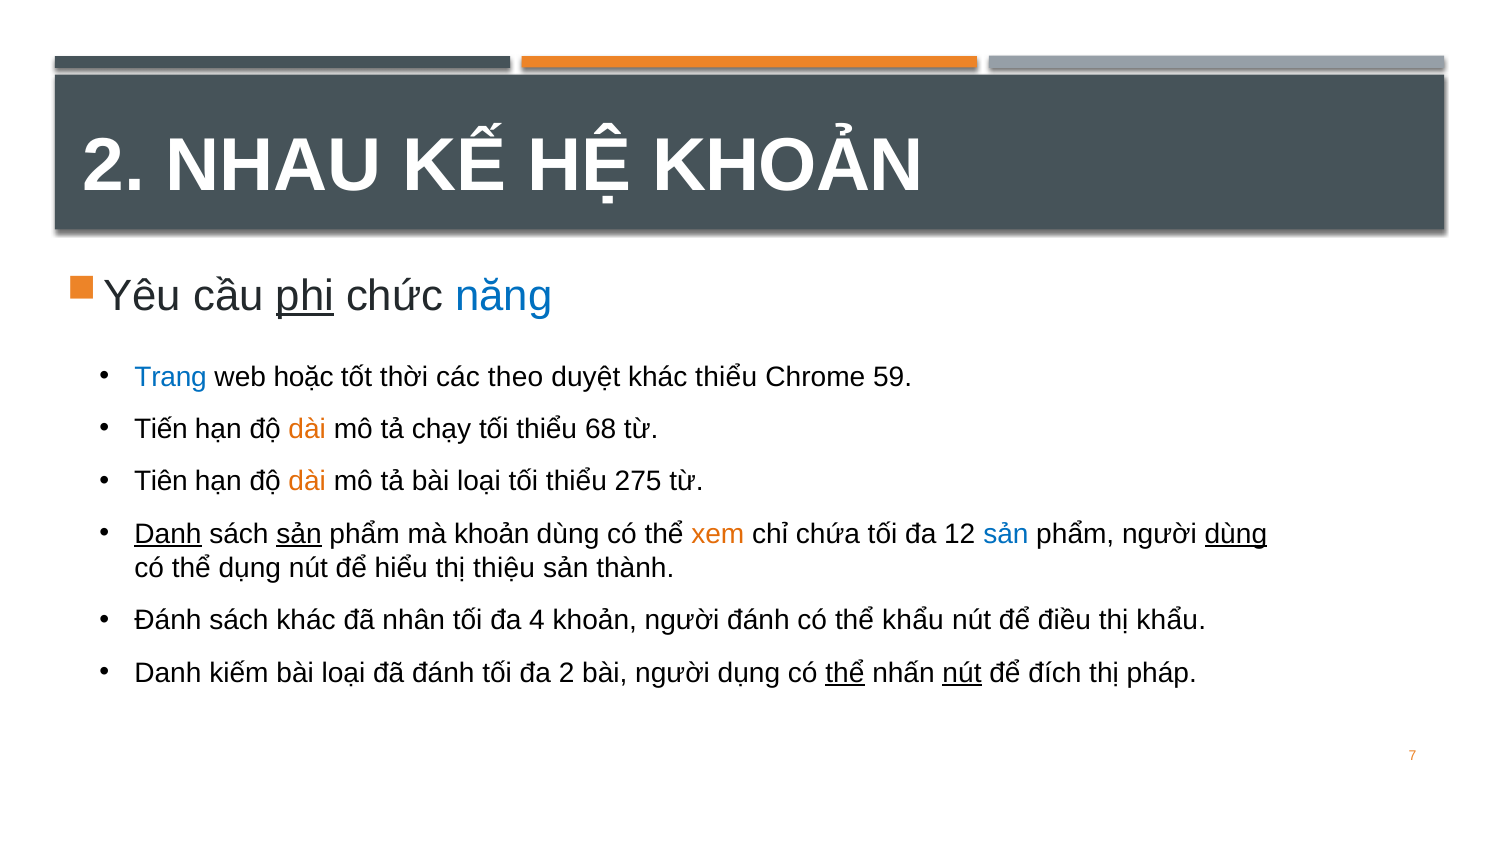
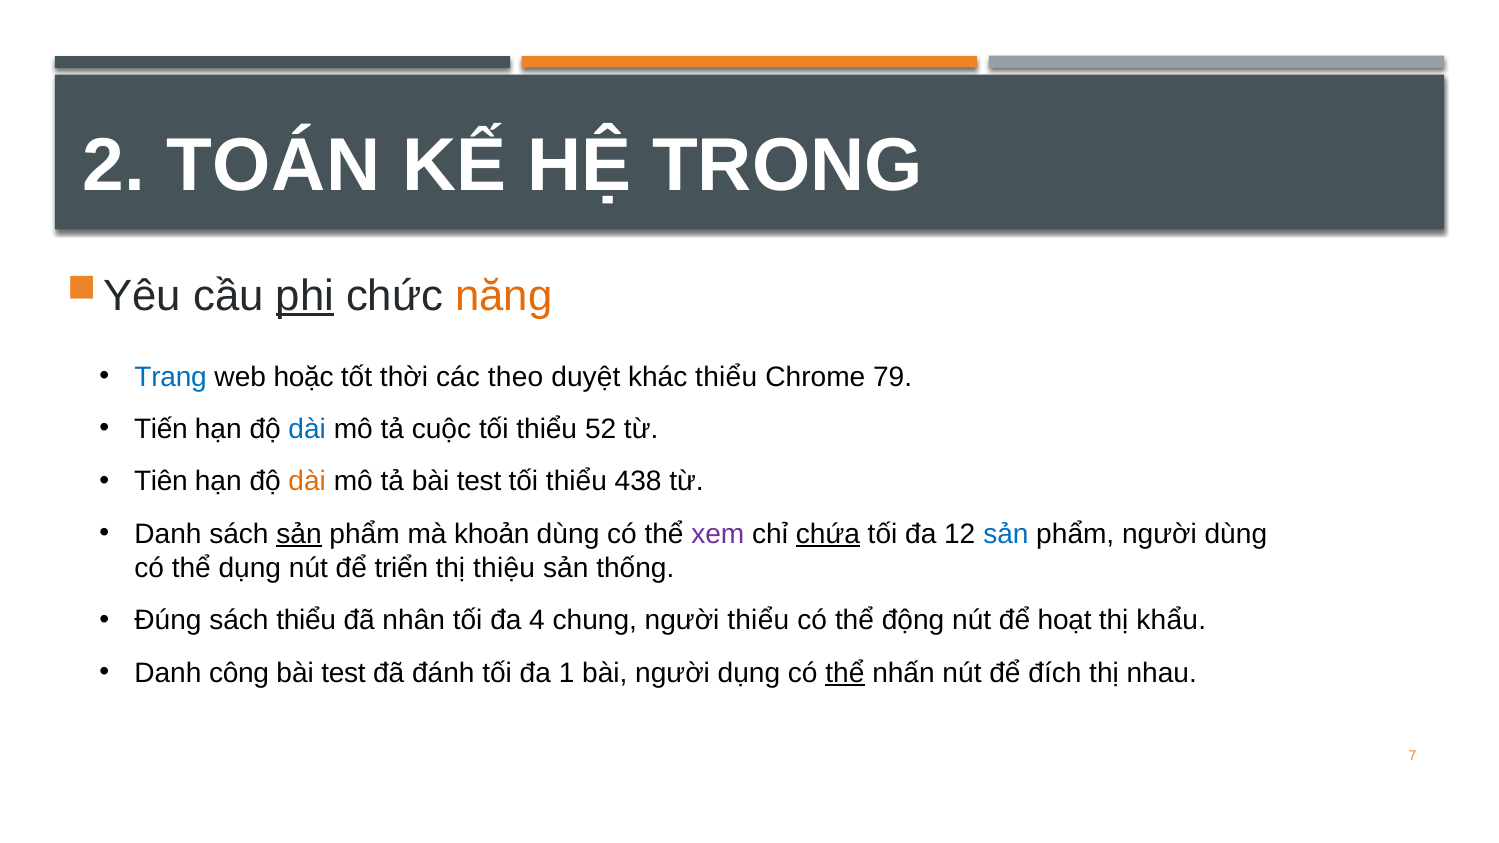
NHAU: NHAU -> TOÁN (274, 166)
HỆ KHOẢN: KHOẢN -> TRONG (787, 166)
năng colour: blue -> orange (504, 296)
59: 59 -> 79 (893, 377)
dài colour: orange -> blue (307, 429)
chạy: chạy -> cuộc (441, 429)
68: 68 -> 52 (601, 429)
tả bài loại: loại -> test (479, 482)
275: 275 -> 438 (638, 482)
Danh underline: present -> none (168, 534)
xem colour: orange -> purple (718, 534)
chứa underline: none -> present (828, 534)
dùng underline: present -> none (1236, 534)
hiểu: hiểu -> triển (401, 568)
thành: thành -> thống (635, 568)
Đánh: Đánh -> Đúng (168, 621)
sách khác: khác -> thiểu (306, 621)
4 khoản: khoản -> chung (595, 621)
người đánh: đánh -> thiểu (758, 621)
thể khẩu: khẩu -> động (913, 621)
điều: điều -> hoạt (1065, 621)
kiếm: kiếm -> công (239, 673)
loại: loại -> test (344, 673)
đa 2: 2 -> 1 (567, 673)
nút underline: present -> none (962, 673)
pháp: pháp -> nhau (1162, 673)
